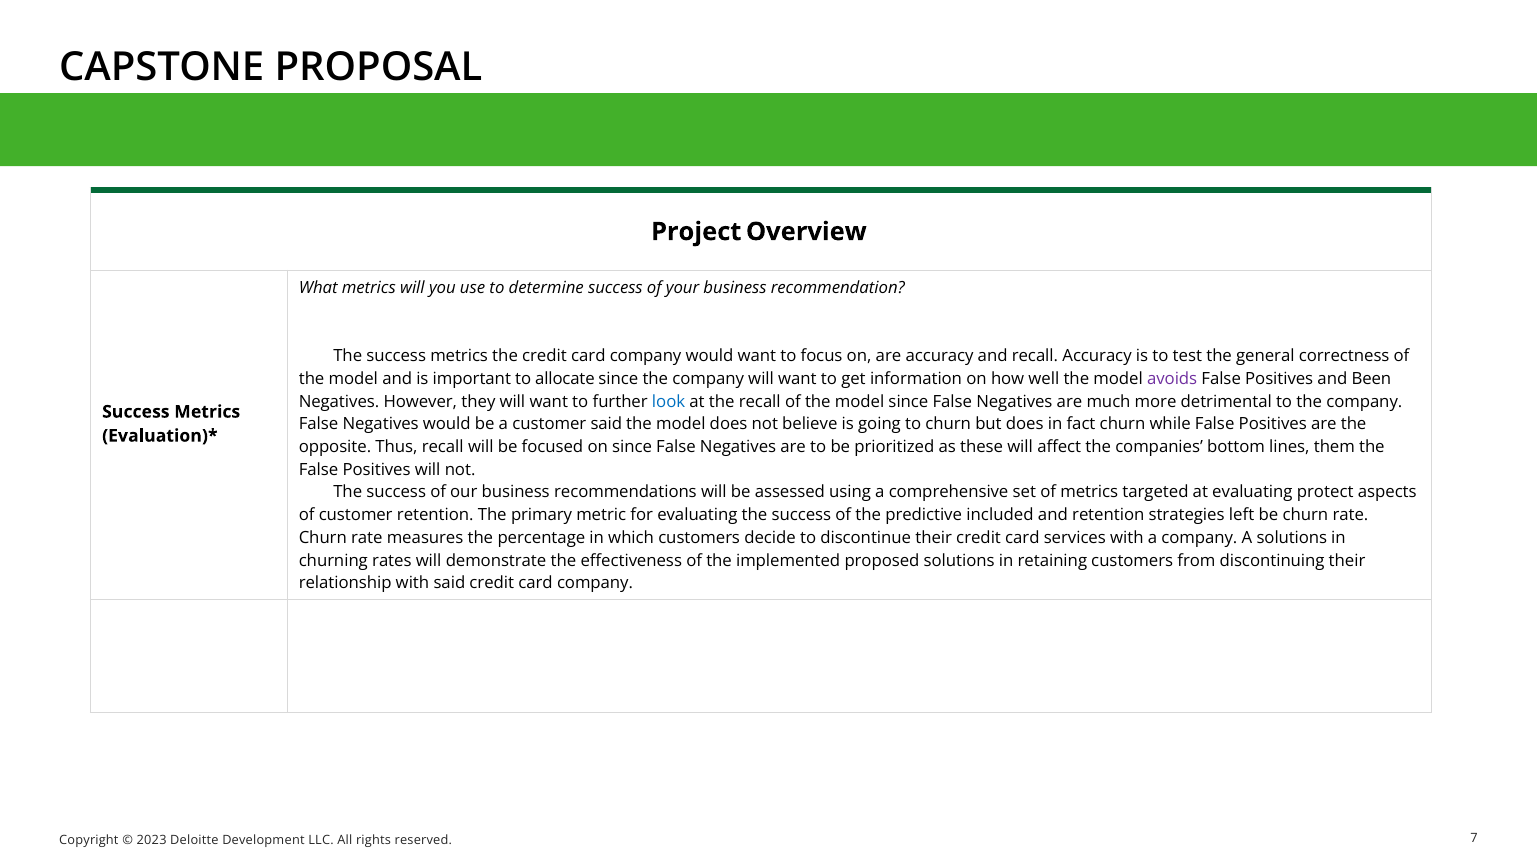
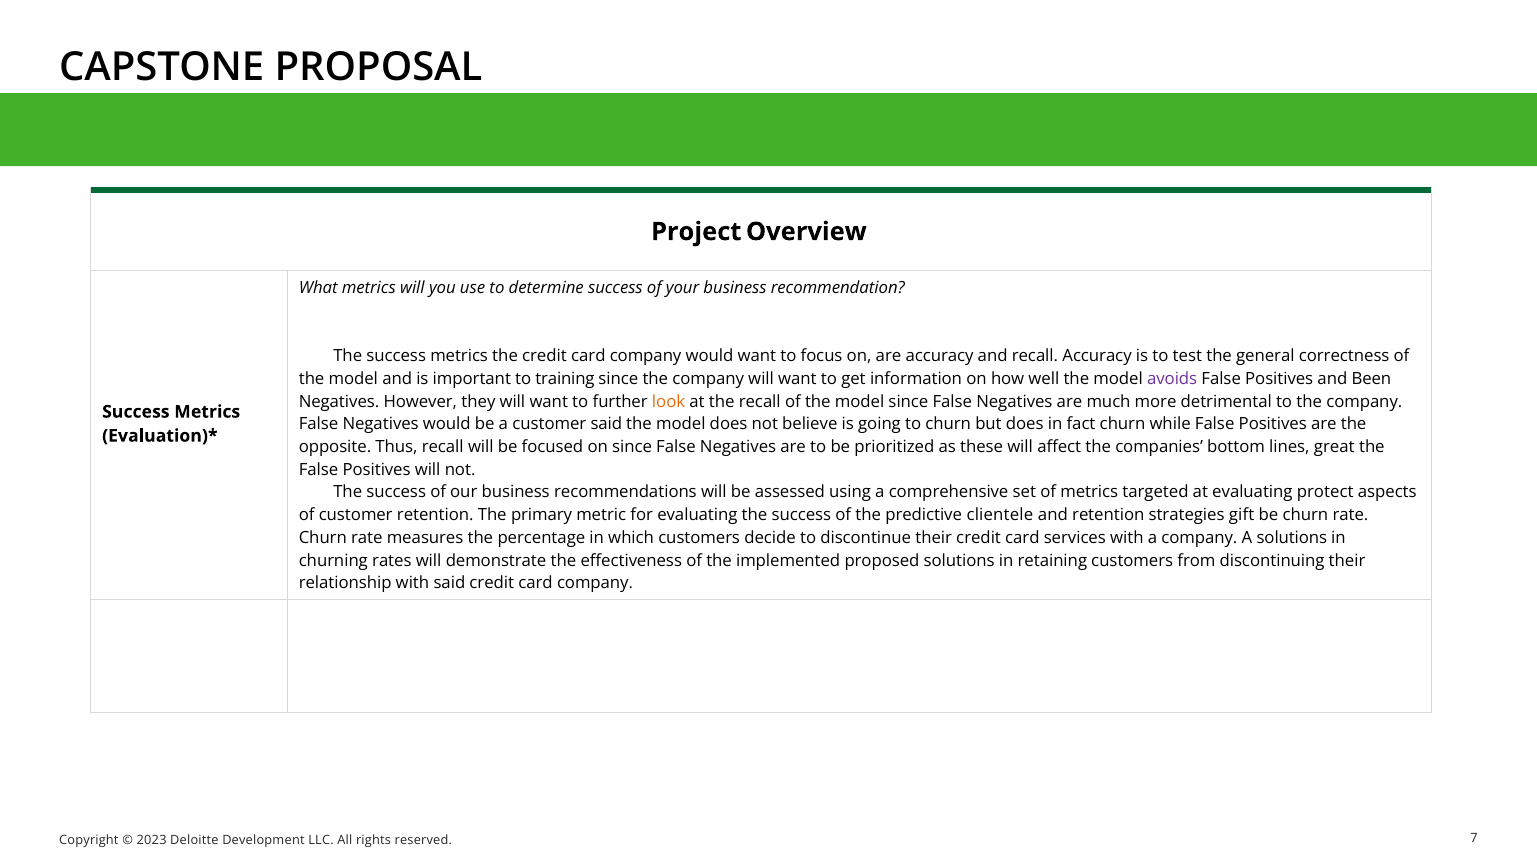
allocate: allocate -> training (565, 379)
look colour: blue -> orange (669, 402)
them: them -> great (1334, 447)
included: included -> clientele (1000, 515)
left: left -> gift (1242, 515)
